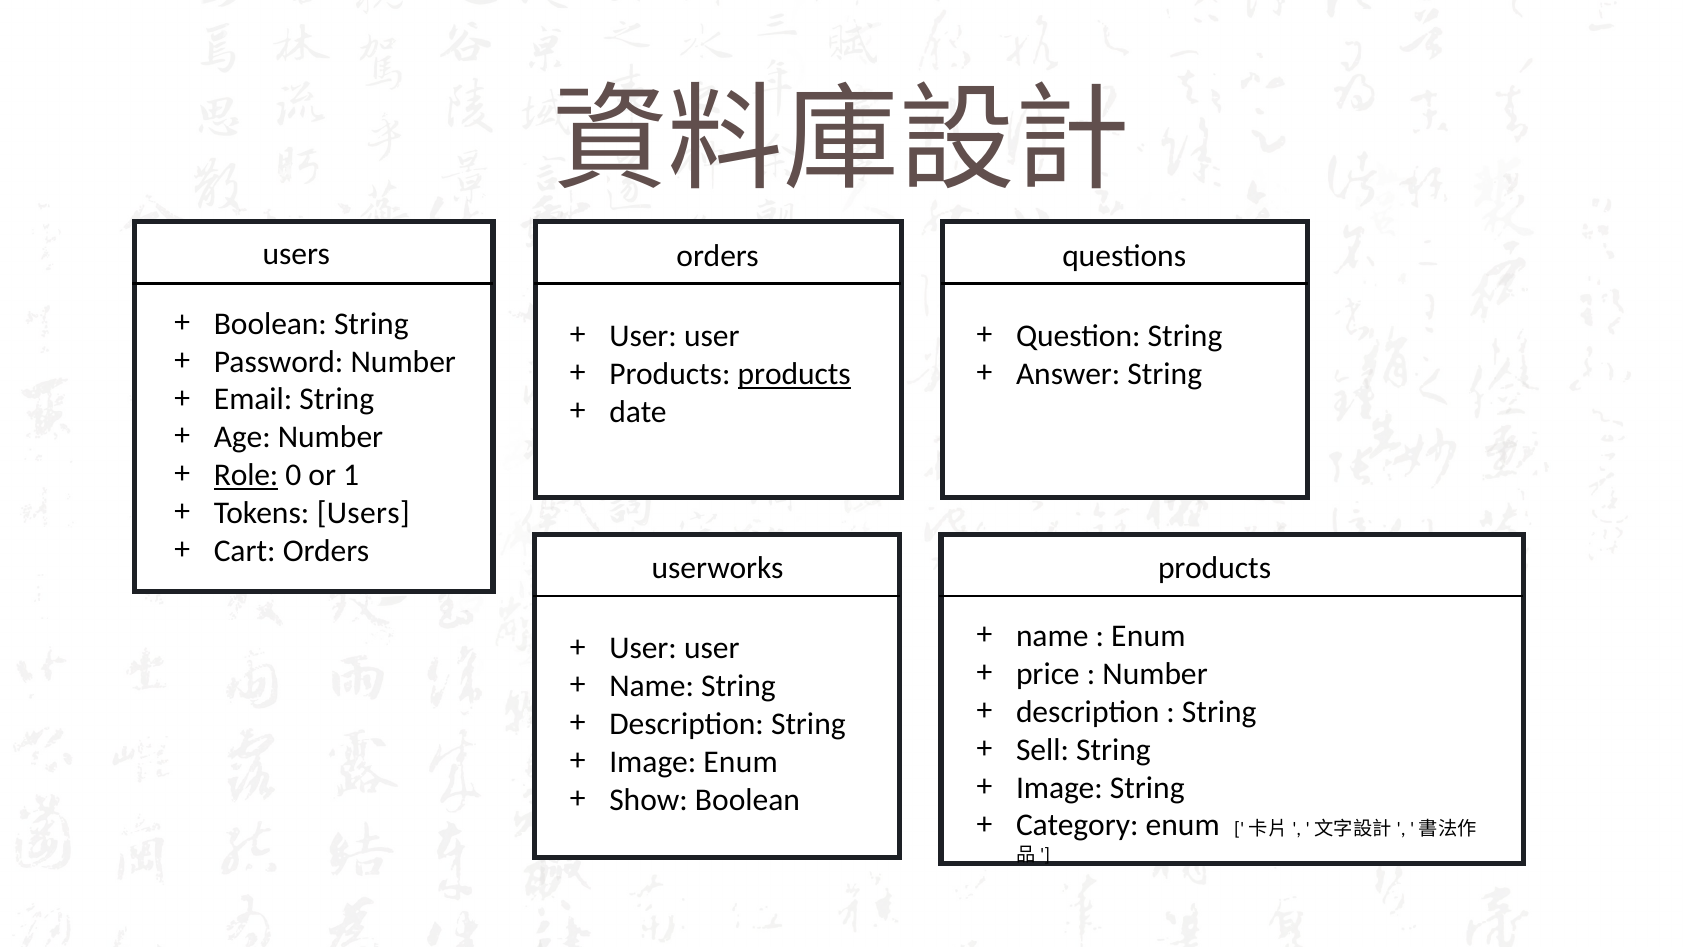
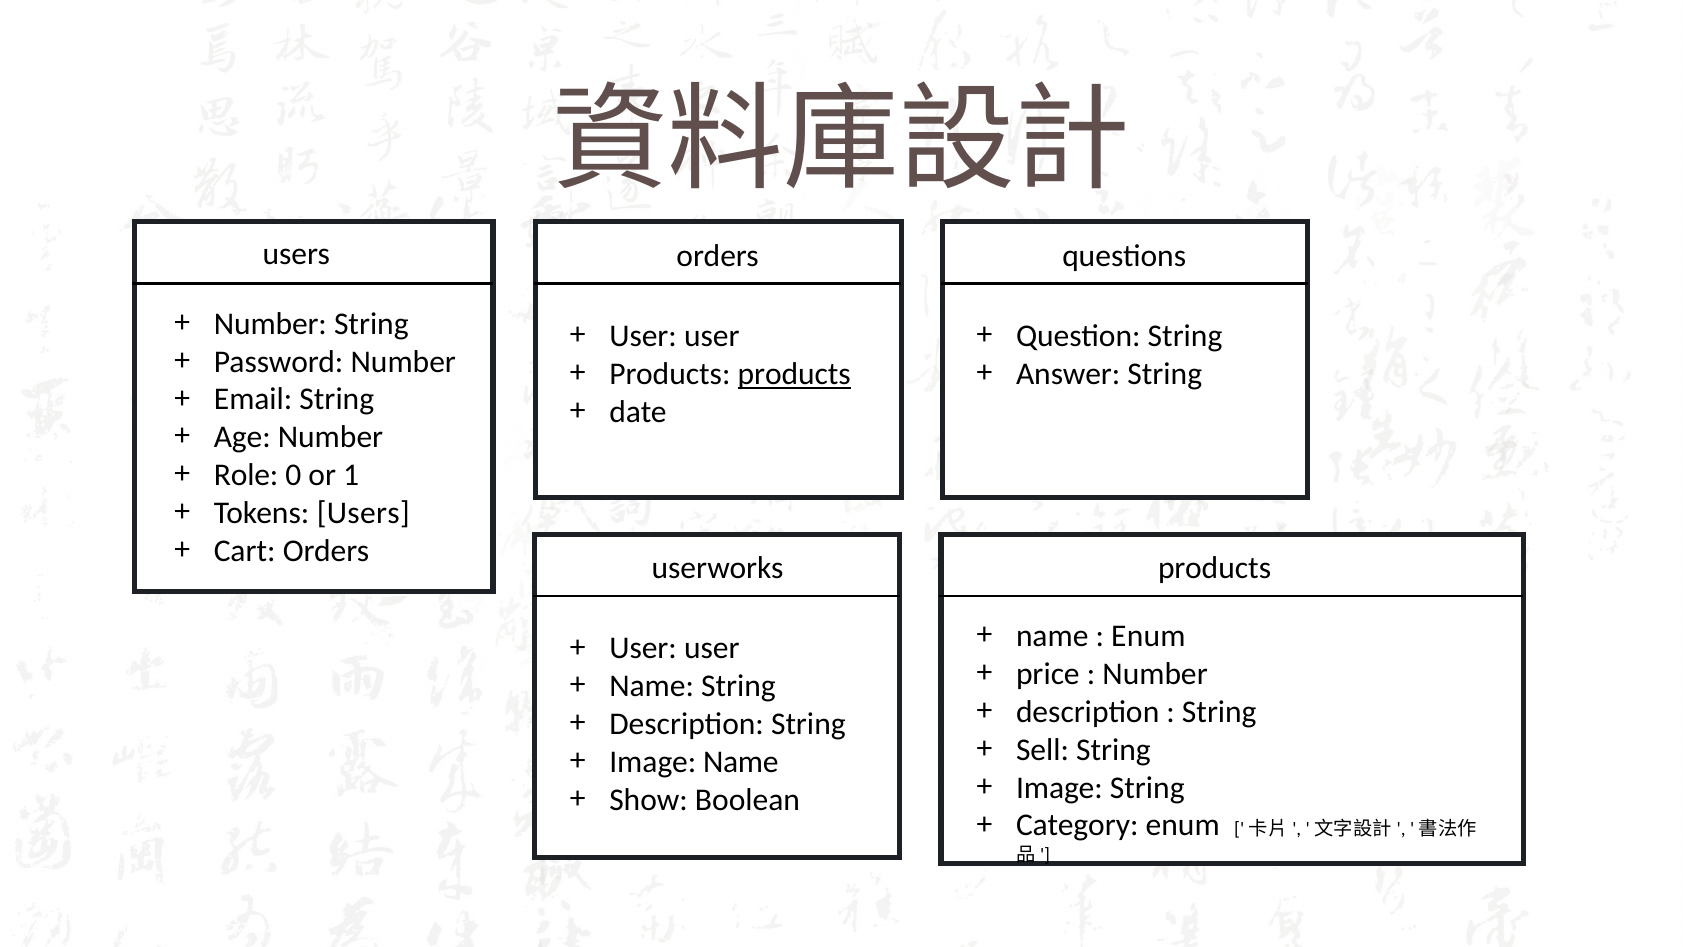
Boolean: Boolean -> Number (270, 324)
Role underline: present -> none (246, 475)
Image Enum: Enum -> Name (741, 762)
